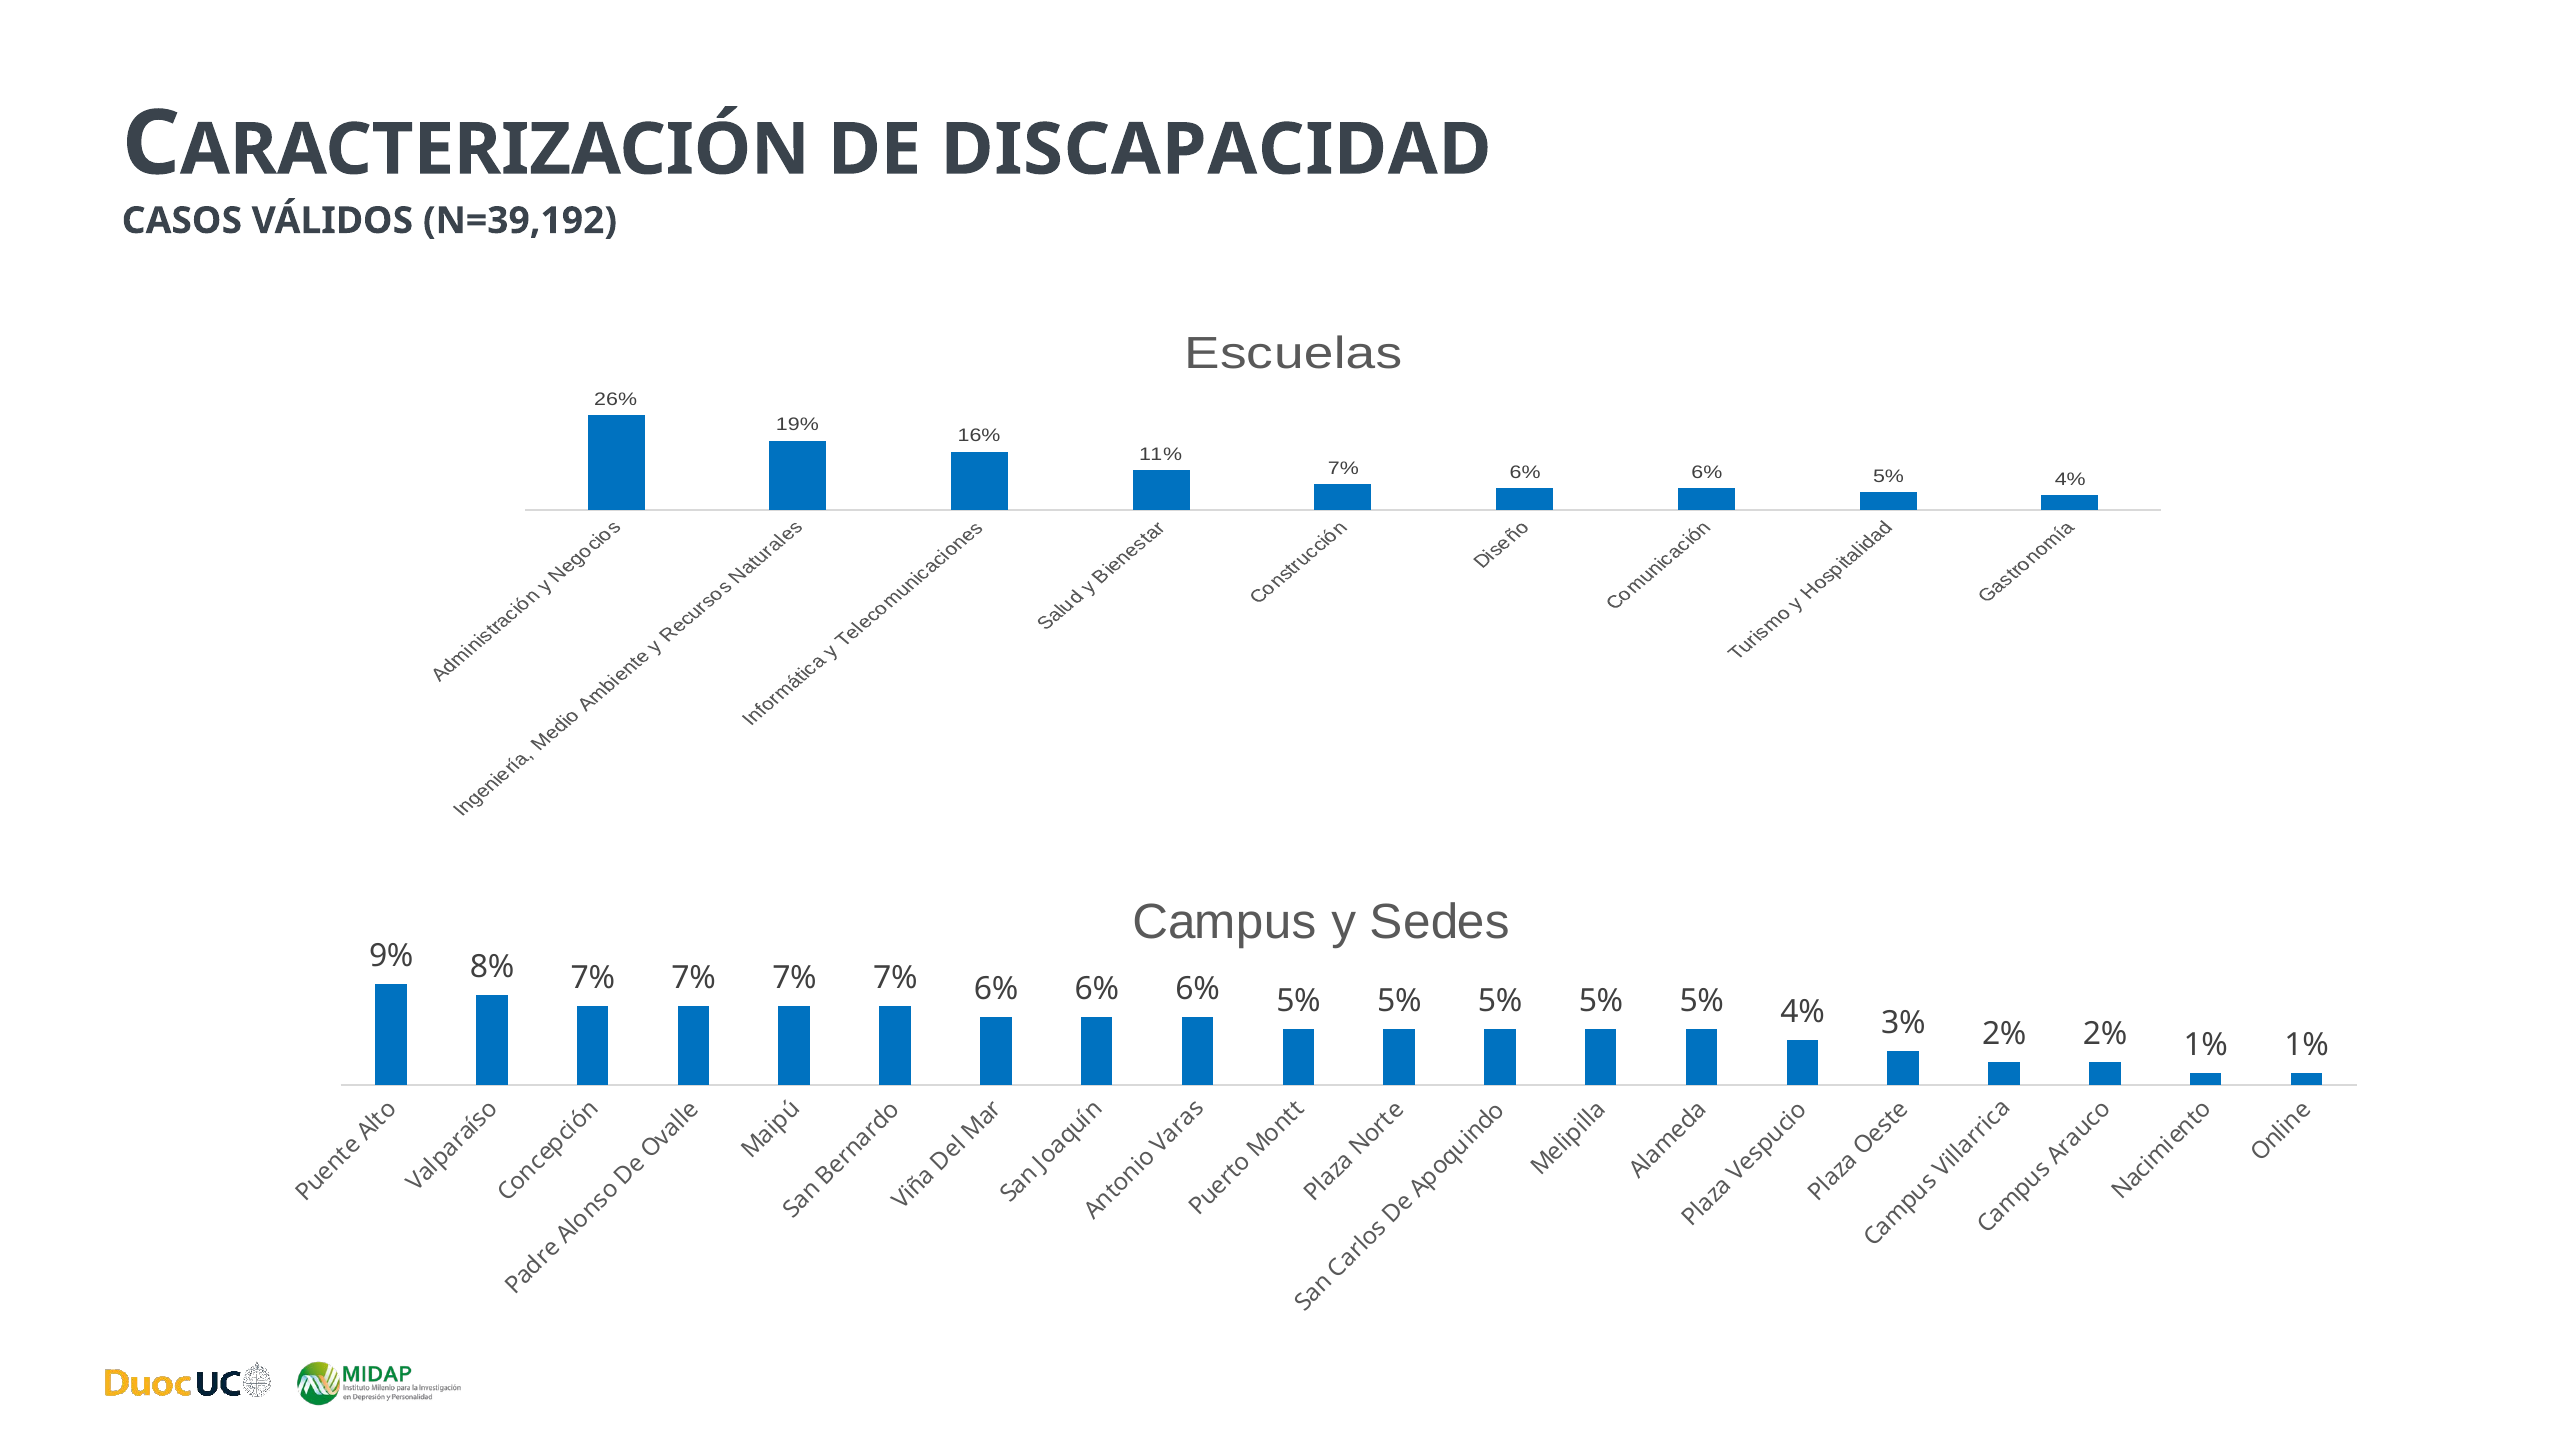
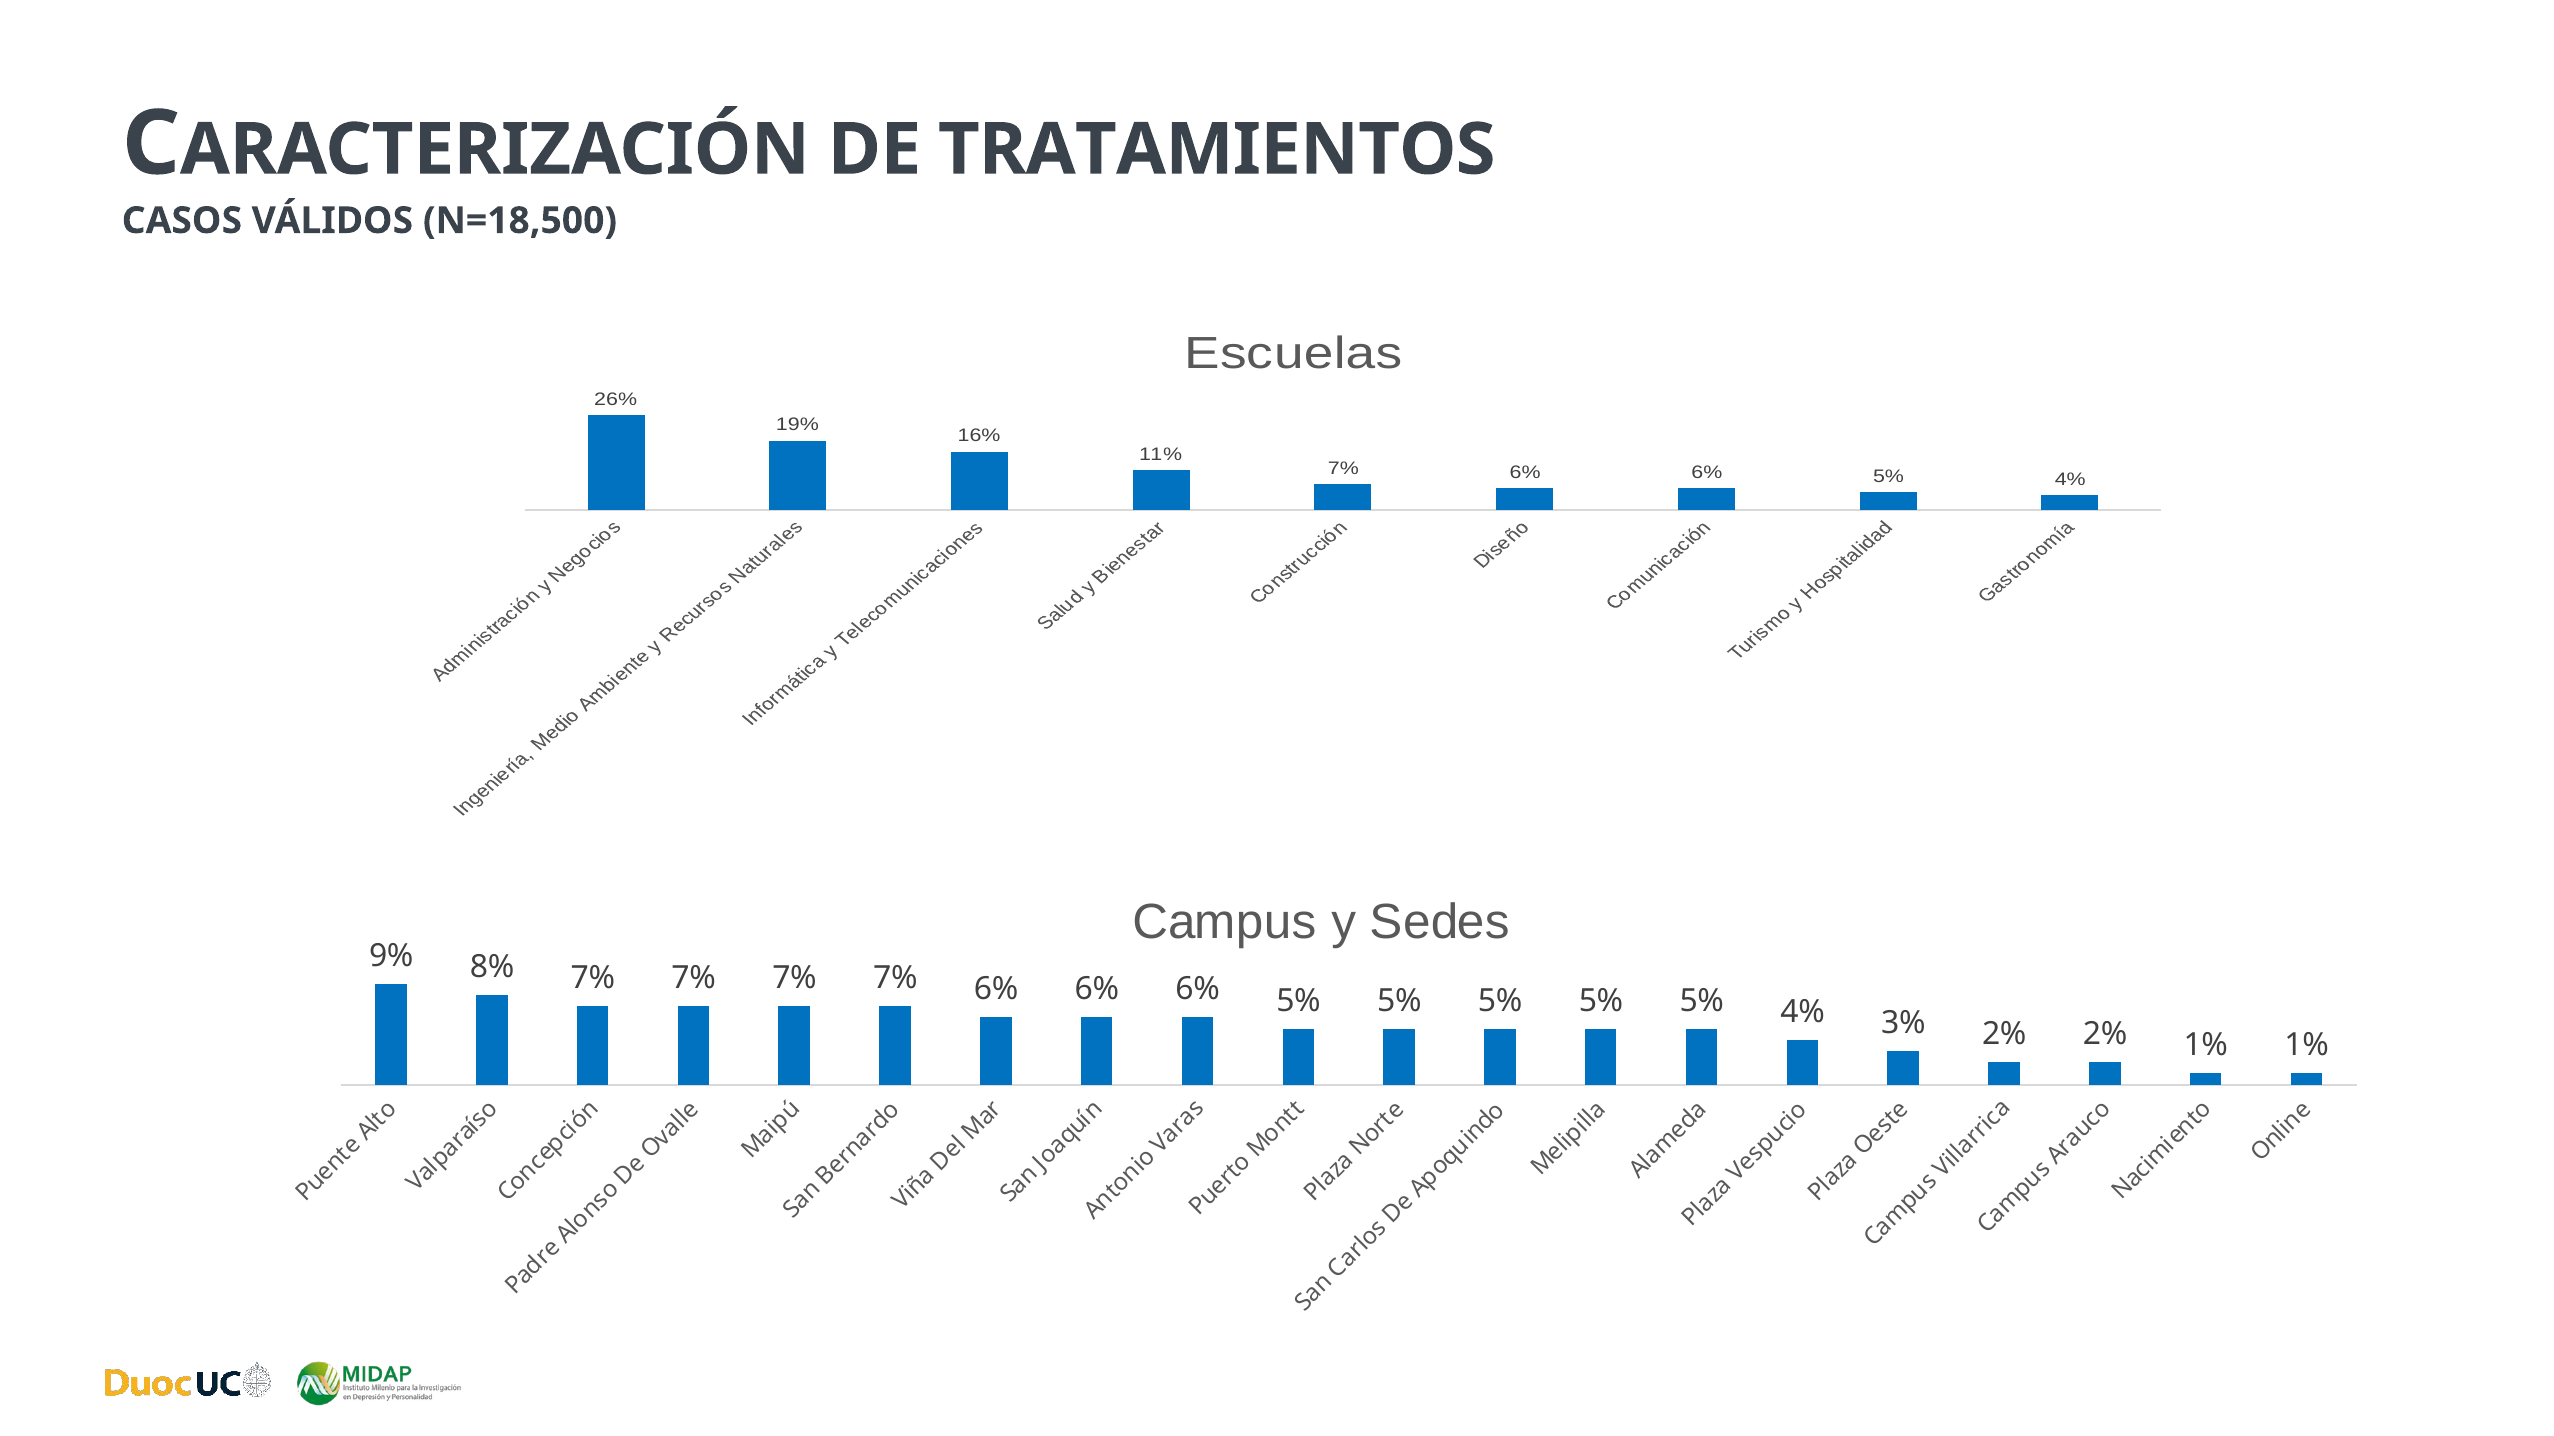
DISCAPACIDAD: DISCAPACIDAD -> TRATAMIENTOS (1217, 150)
N=39,192: N=39,192 -> N=18,500 (520, 221)
